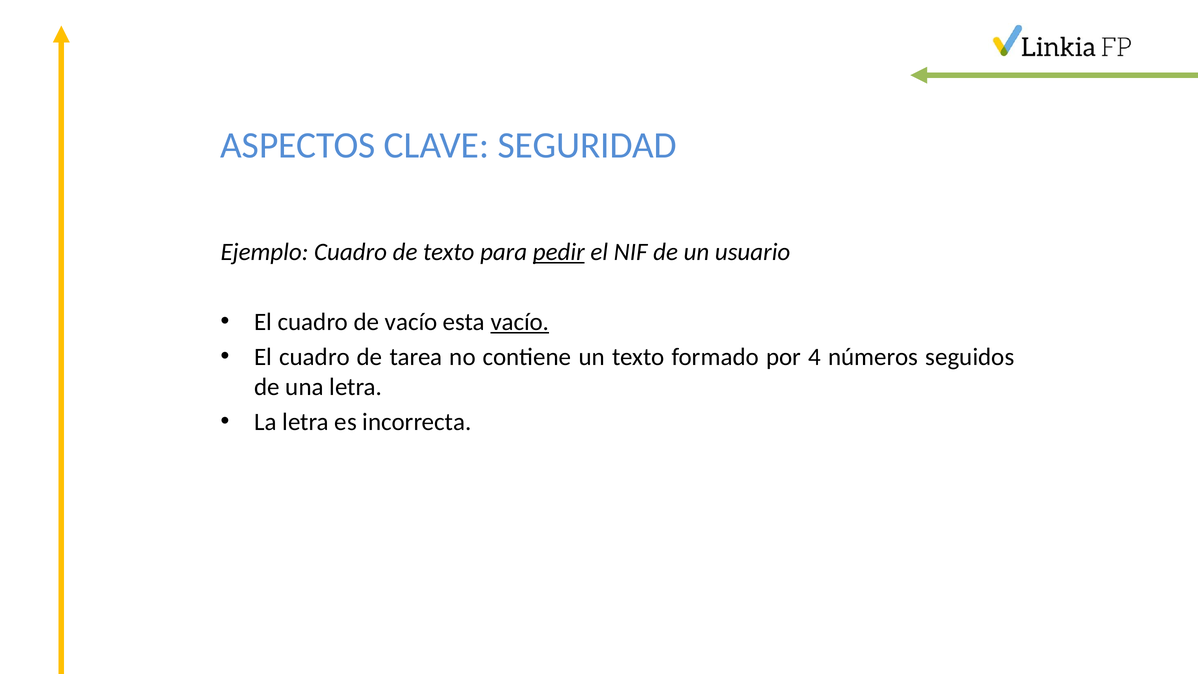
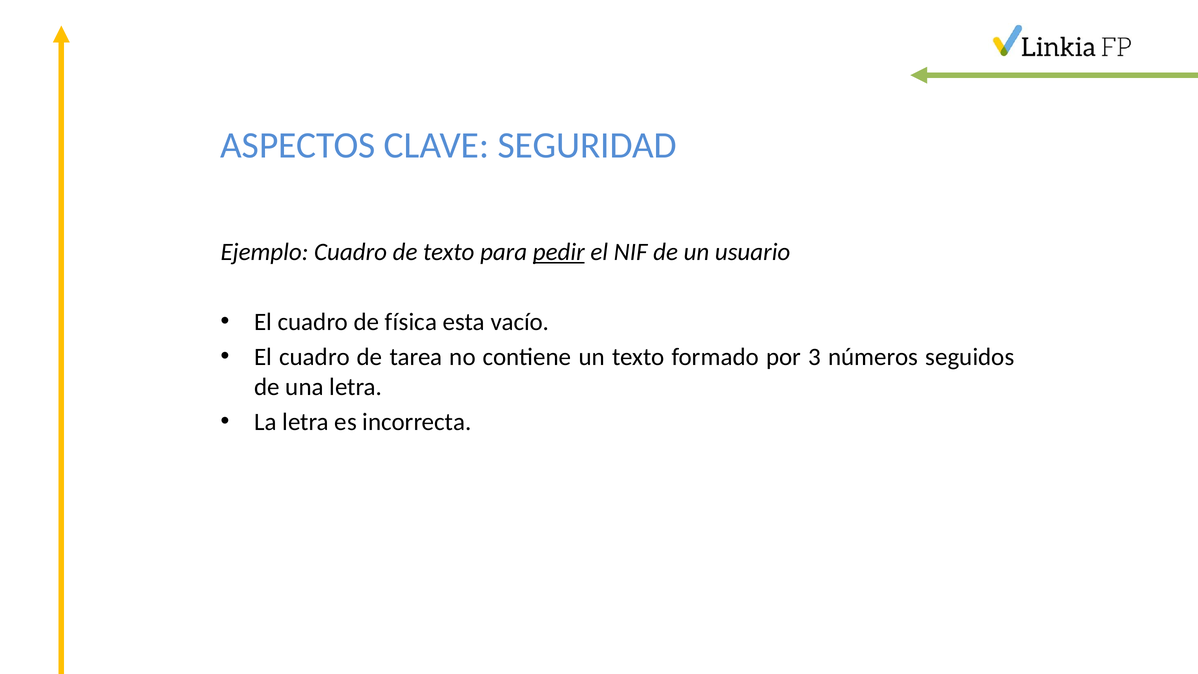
de vacío: vacío -> física (411, 322)
vacío underline: present -> none (520, 322)
4: 4 -> 3 (815, 357)
